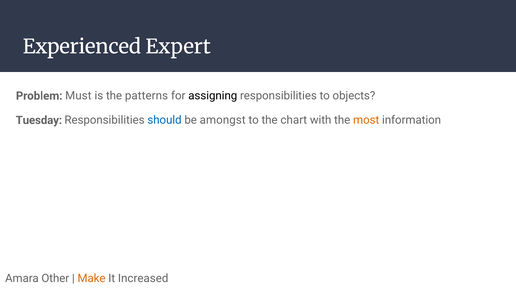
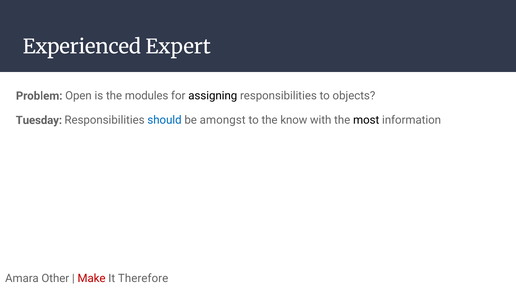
Must: Must -> Open (78, 96)
patterns: patterns -> modules (147, 96)
chart: chart -> know (294, 120)
most colour: orange -> black (366, 120)
Make colour: orange -> red (92, 279)
Increased: Increased -> Therefore (143, 279)
